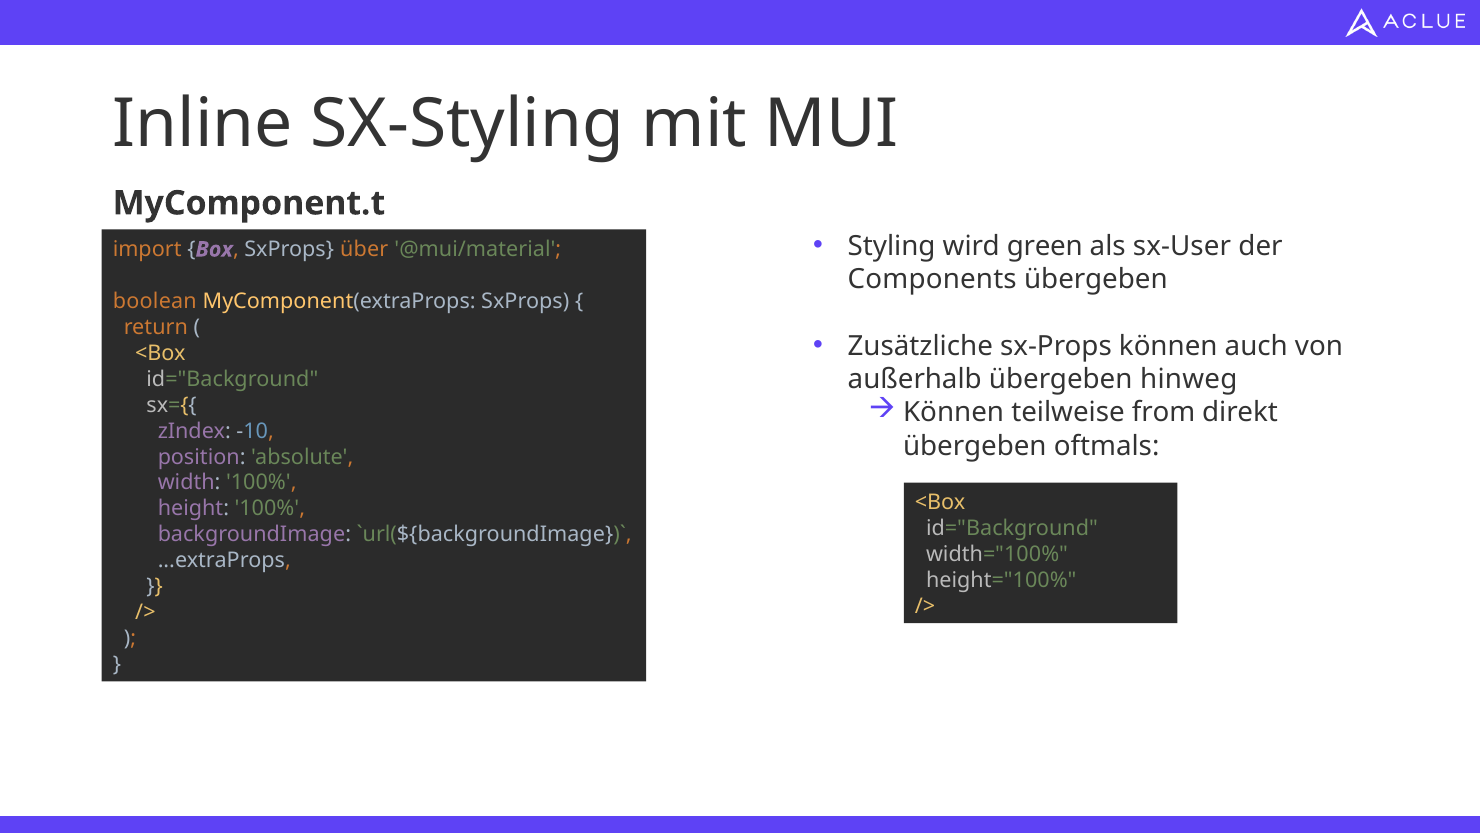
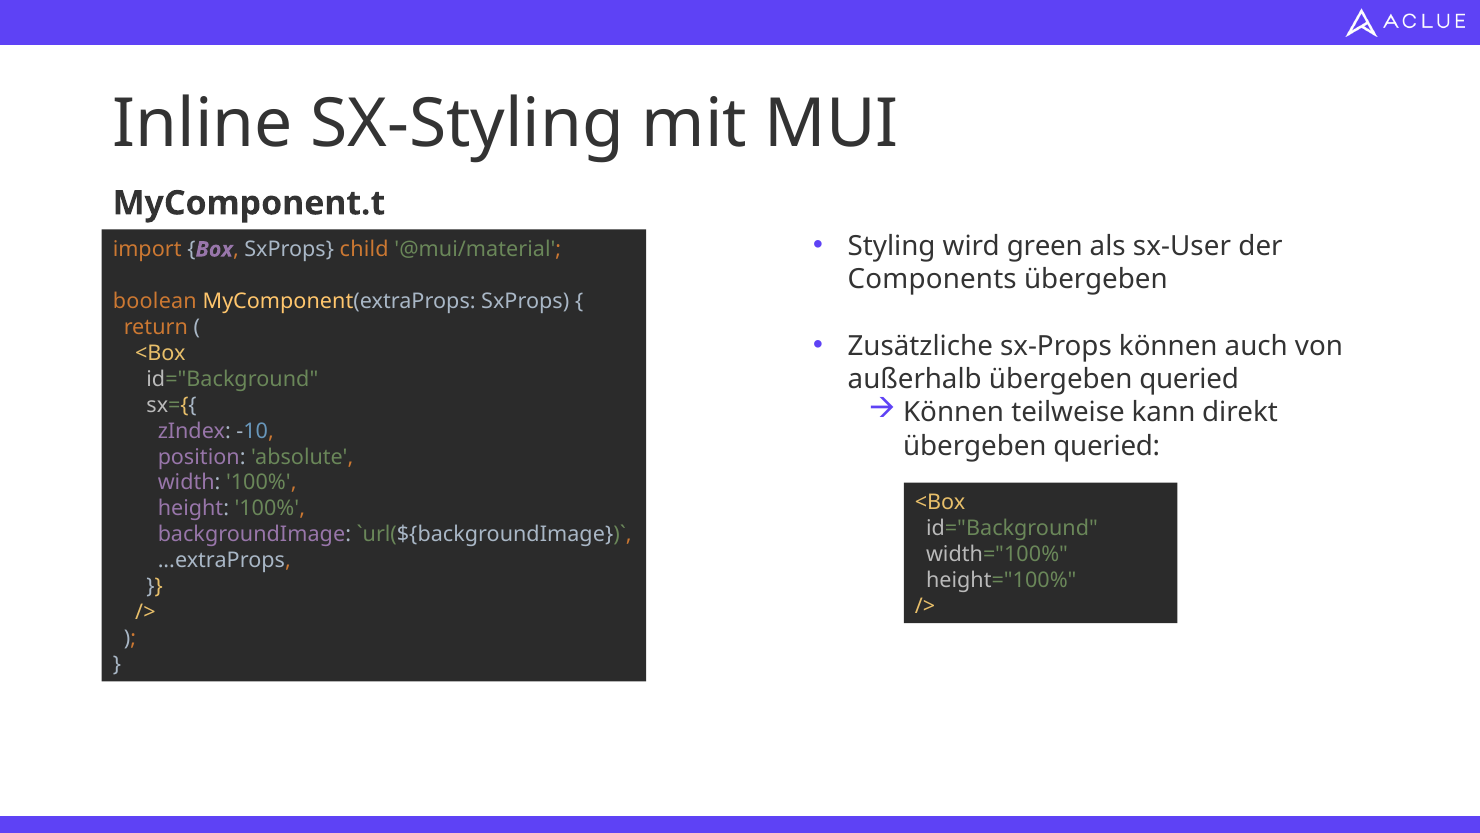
über: über -> child (364, 249)
außerhalb übergeben hinweg: hinweg -> queried (1189, 379)
from: from -> kann (1164, 413)
oftmals: oftmals -> queried (1107, 446)
